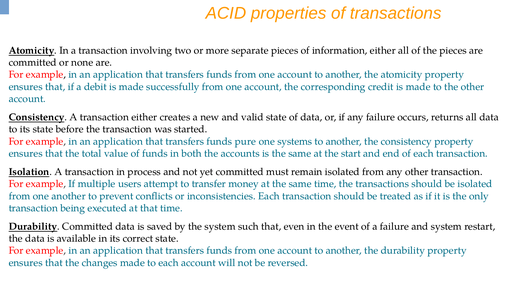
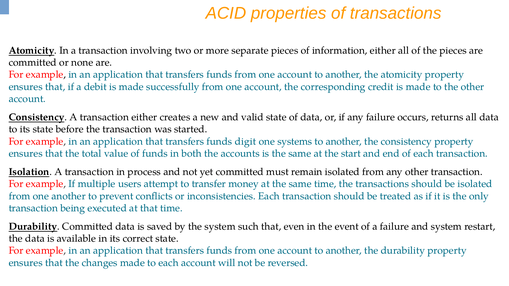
pure: pure -> digit (245, 142)
